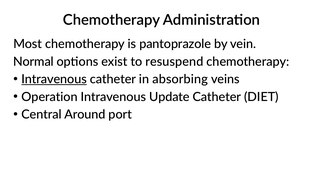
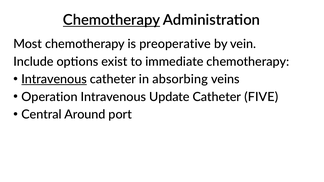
Chemotherapy underline: none -> present (112, 20)
pantoprazole: pantoprazole -> preoperative (175, 44)
Normal: Normal -> Include (33, 62)
resuspend: resuspend -> immediate (174, 62)
DIET: DIET -> FIVE (261, 97)
